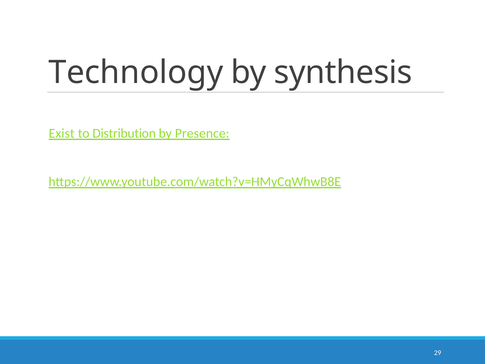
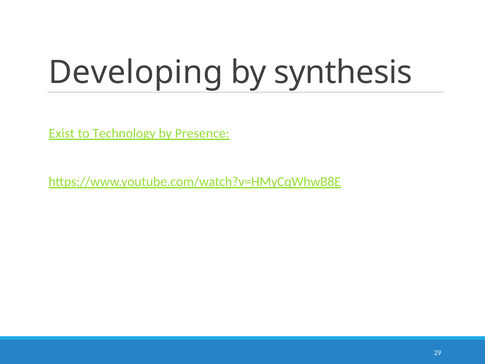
Technology: Technology -> Developing (136, 72)
Distribution: Distribution -> Technology (124, 133)
